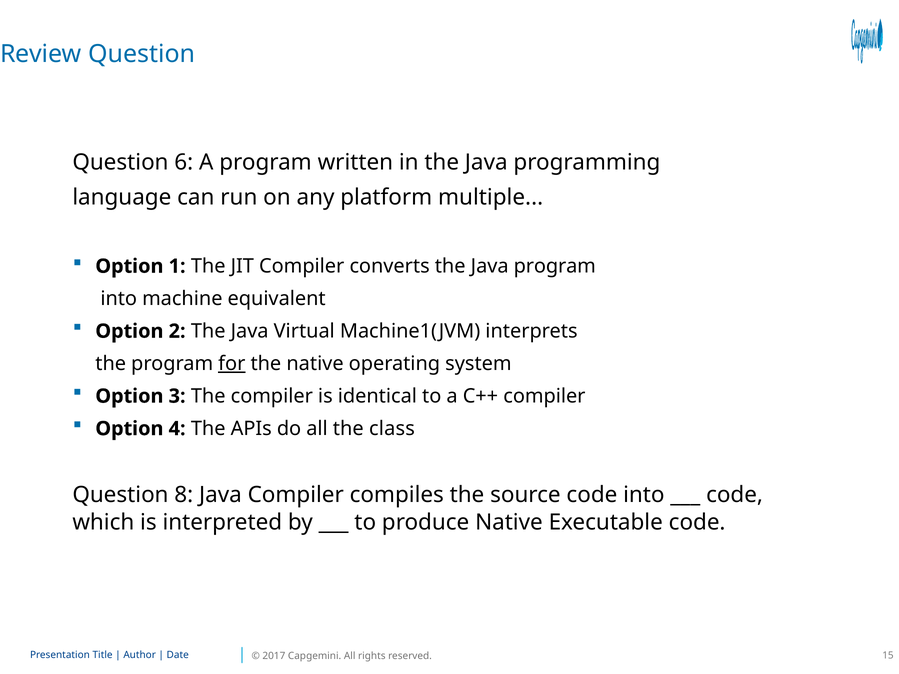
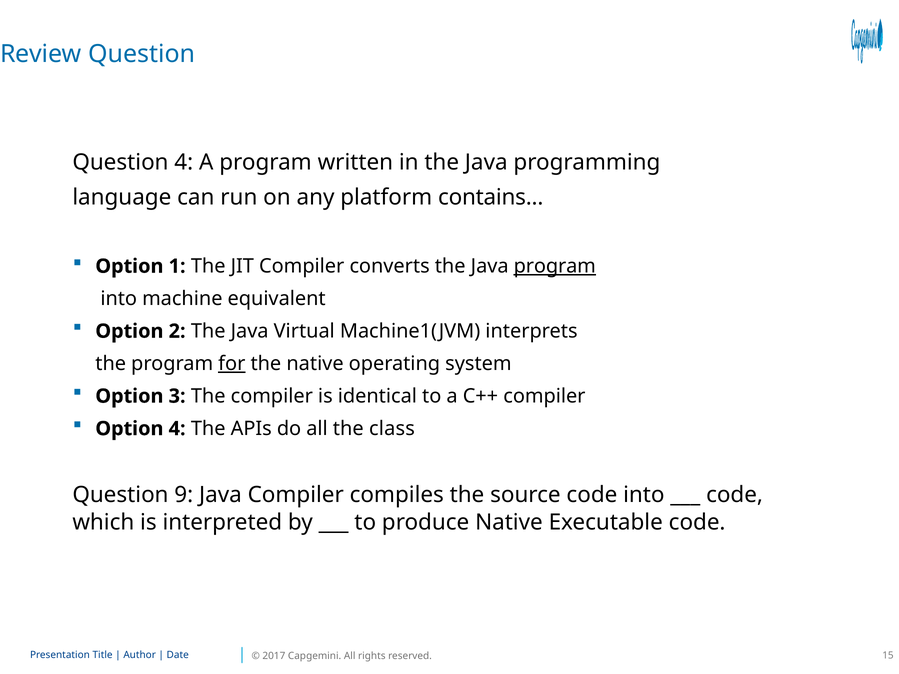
Question 6: 6 -> 4 (184, 163)
multiple: multiple -> contains (491, 198)
program underline: none -> present (555, 266)
8: 8 -> 9 (184, 495)
